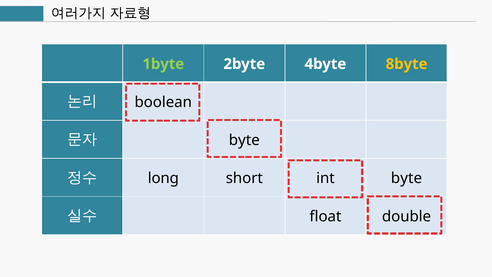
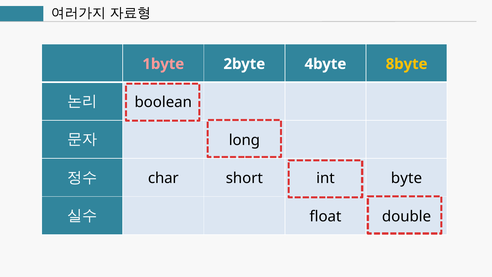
1byte colour: light green -> pink (163, 64)
byte: byte -> long (244, 140)
long: long -> char (163, 178)
